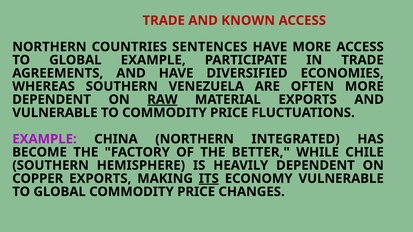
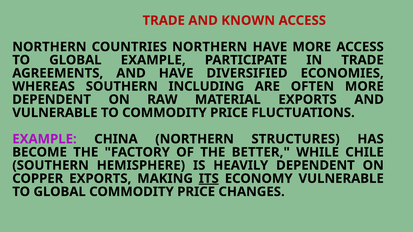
COUNTRIES SENTENCES: SENTENCES -> NORTHERN (210, 47)
VENEZUELA: VENEZUELA -> INCLUDING (206, 86)
RAW underline: present -> none (162, 100)
INTEGRATED: INTEGRATED -> STRUCTURES (296, 139)
